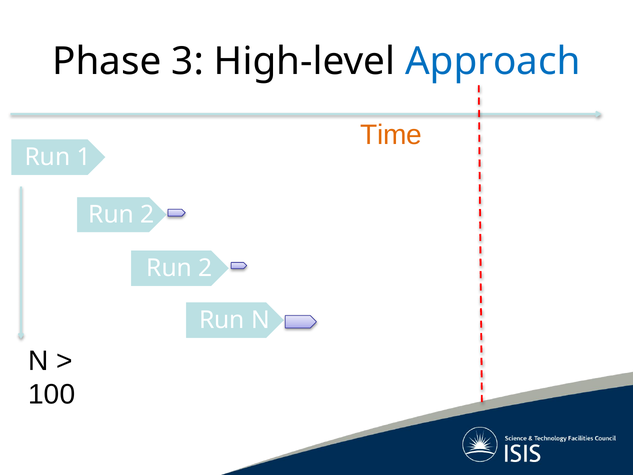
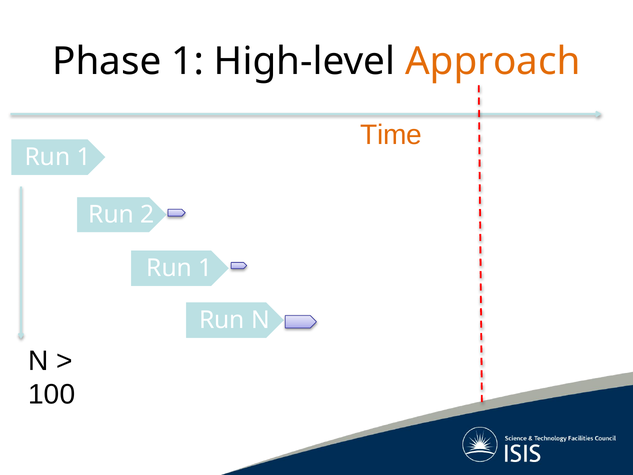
Phase 3: 3 -> 1 (188, 61)
Approach colour: blue -> orange (493, 61)
2: 2 -> 1 (205, 268)
